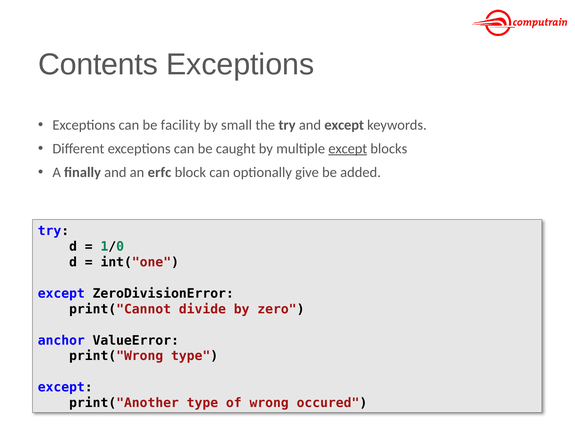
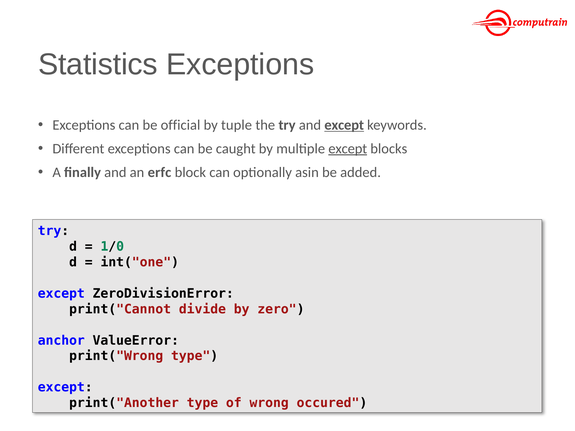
Contents: Contents -> Statistics (98, 64)
facility: facility -> official (181, 125)
small: small -> tuple (237, 125)
except underline: none -> present (344, 125)
give: give -> asin (307, 172)
